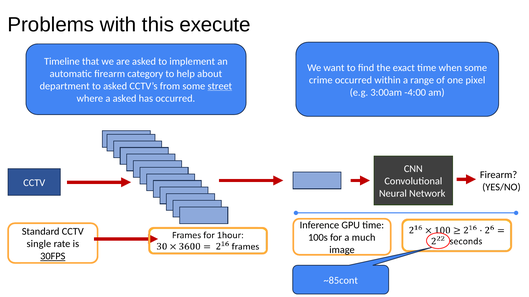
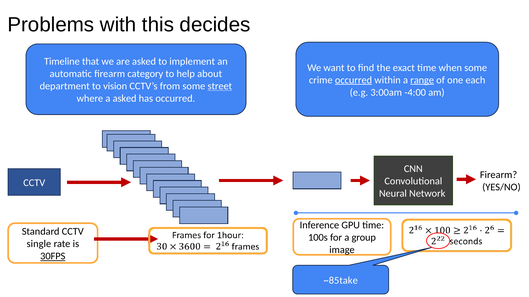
execute: execute -> decides (215, 25)
occurred underline: none -> present (353, 80)
range underline: none -> present (422, 80)
pixel: pixel -> each (475, 80)
to asked: asked -> vision (115, 86)
much: much -> group (364, 238)
~85cont: ~85cont -> ~85take (341, 281)
